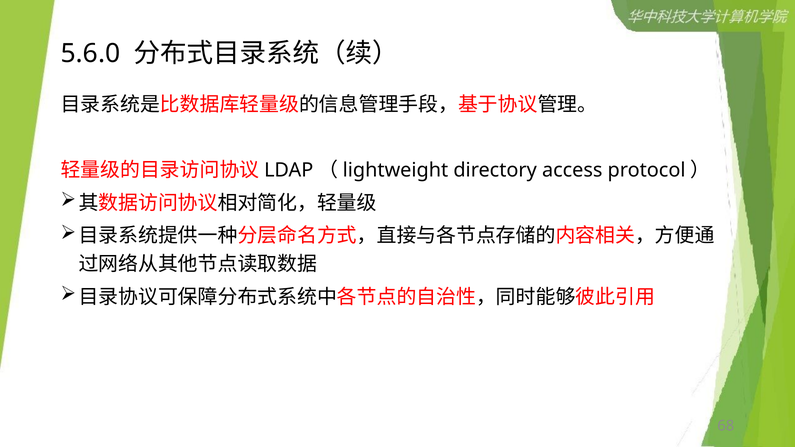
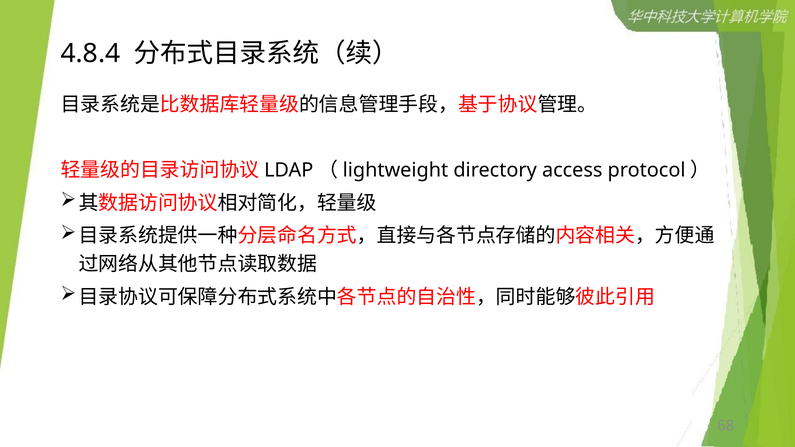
5.6.0: 5.6.0 -> 4.8.4 (90, 54)
